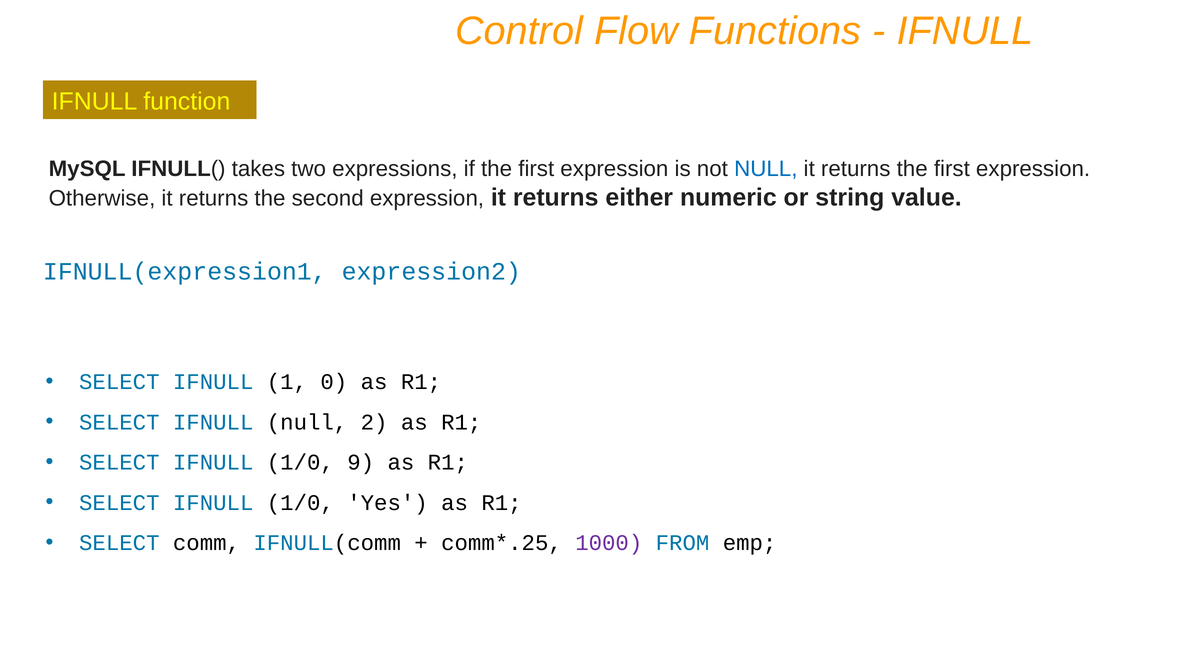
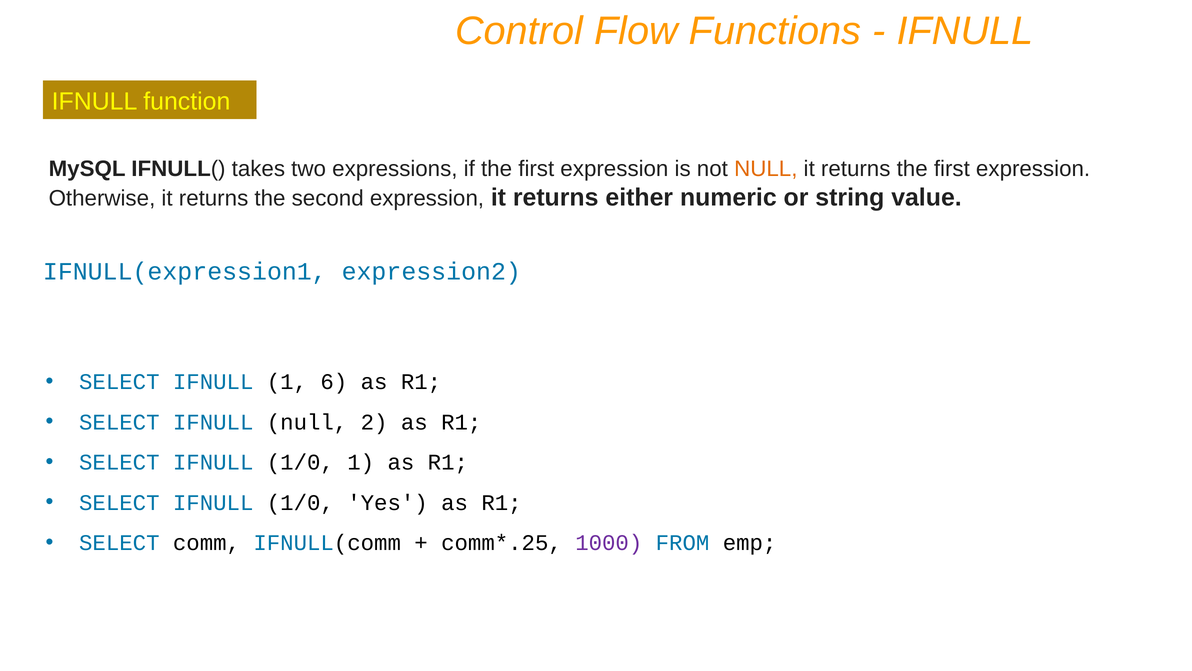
NULL colour: blue -> orange (766, 169)
0: 0 -> 6 (334, 382)
1/0 9: 9 -> 1 (361, 462)
